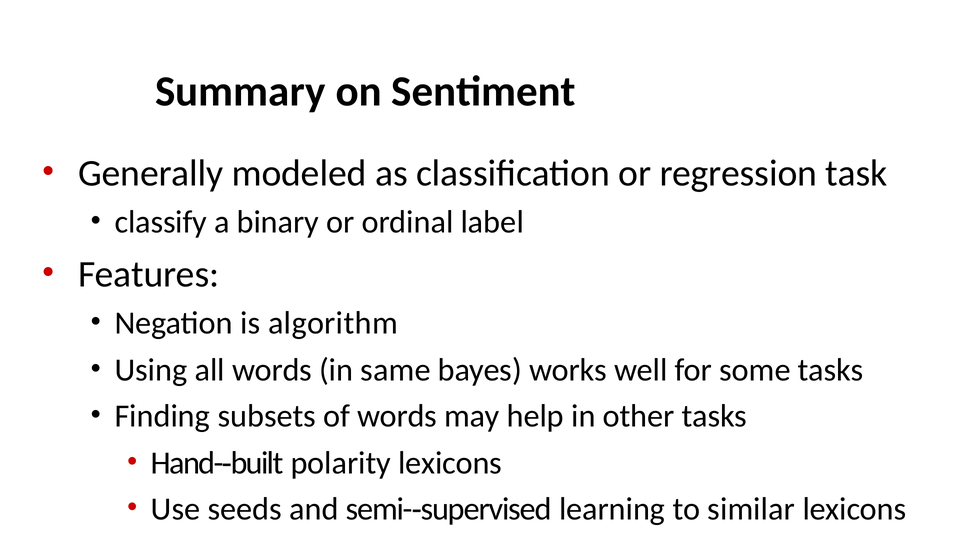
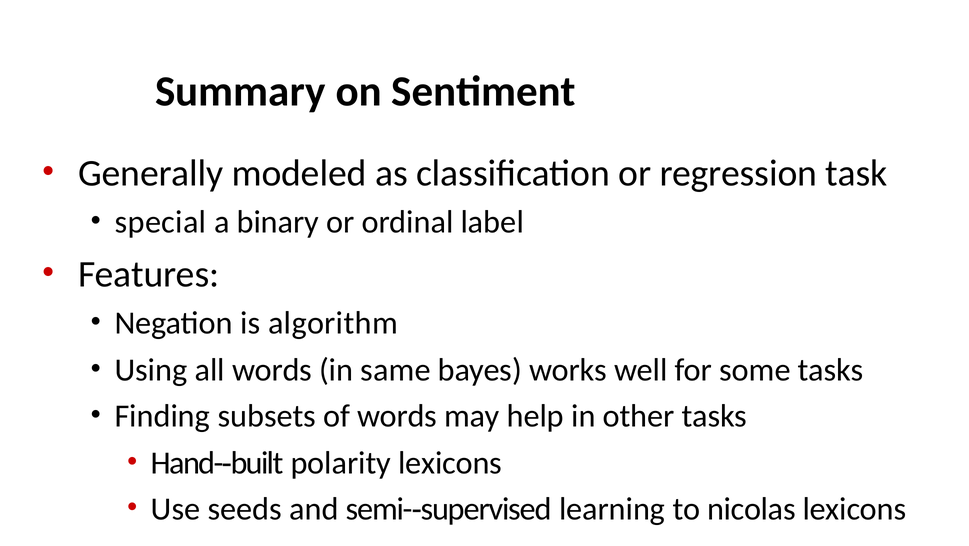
classify: classify -> special (161, 222)
similar: similar -> nicolas (751, 509)
